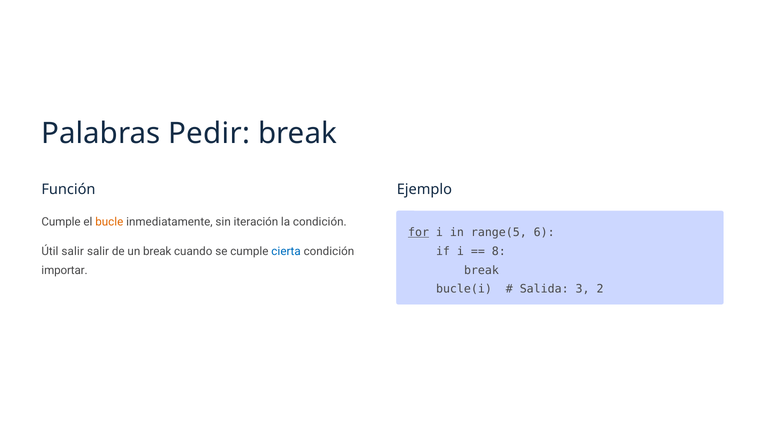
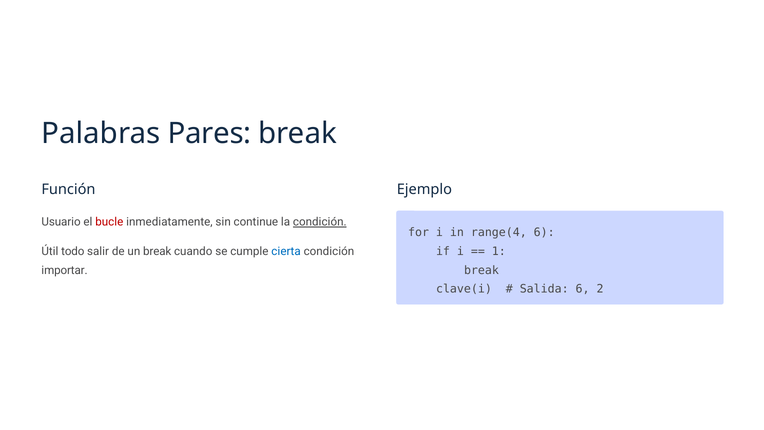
Pedir: Pedir -> Pares (209, 133)
Cumple: Cumple -> Usuario (61, 222)
bucle colour: orange -> red (109, 222)
iteración: iteración -> continue (256, 222)
condición underline: none -> present (320, 222)
for underline: present -> none (419, 232)
range(5: range(5 -> range(4 (499, 232)
8: 8 -> 1 (499, 251)
Útil salir: salir -> todo (73, 252)
bucle(i: bucle(i -> clave(i (464, 289)
Salida 3: 3 -> 6 (583, 289)
